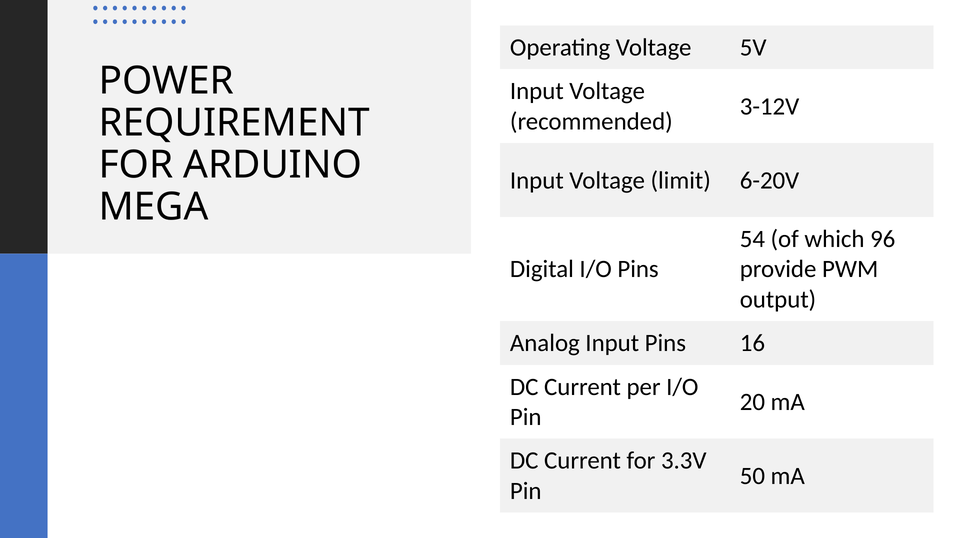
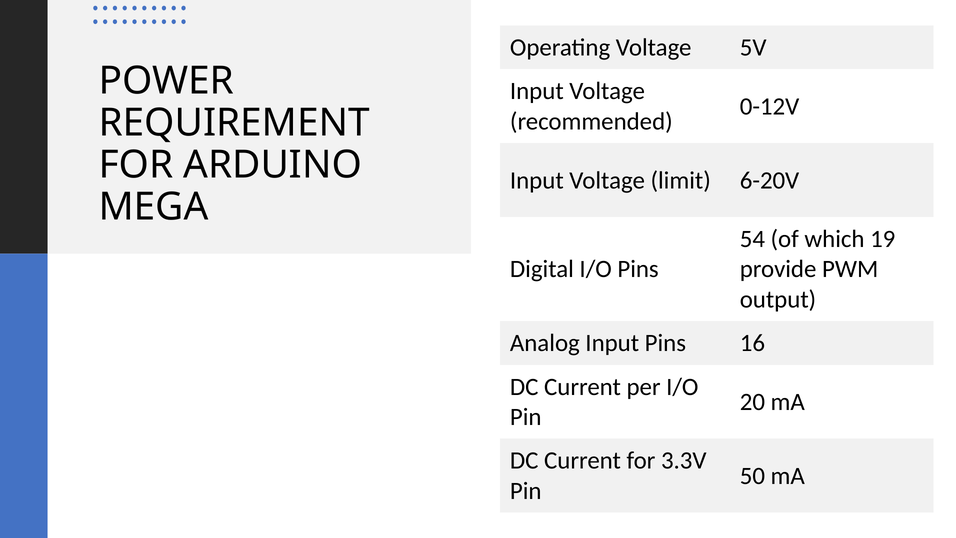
3-12V: 3-12V -> 0-12V (770, 106)
96: 96 -> 19 (883, 239)
